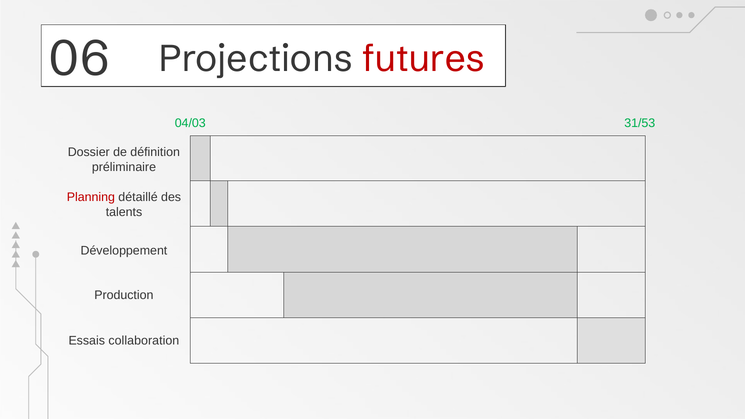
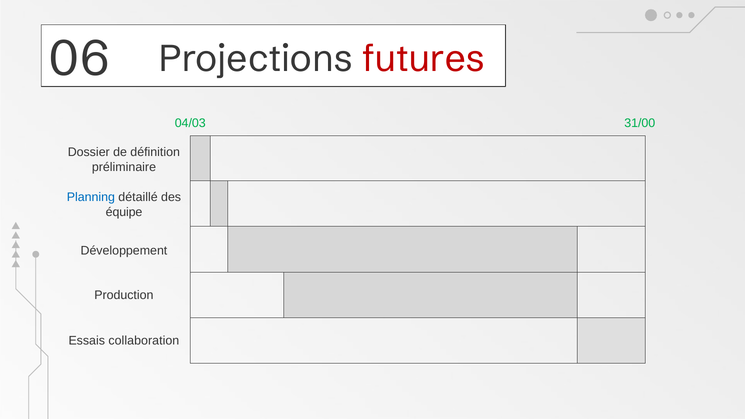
31/53: 31/53 -> 31/00 (640, 123)
Planning colour: red -> blue (91, 197)
talents: talents -> équipe (124, 212)
